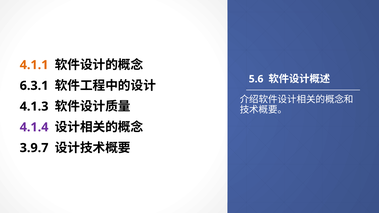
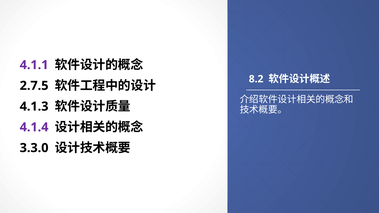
4.1.1 colour: orange -> purple (34, 65)
5.6: 5.6 -> 8.2 (256, 79)
6.3.1: 6.3.1 -> 2.7.5 (34, 86)
3.9.7: 3.9.7 -> 3.3.0 (34, 148)
